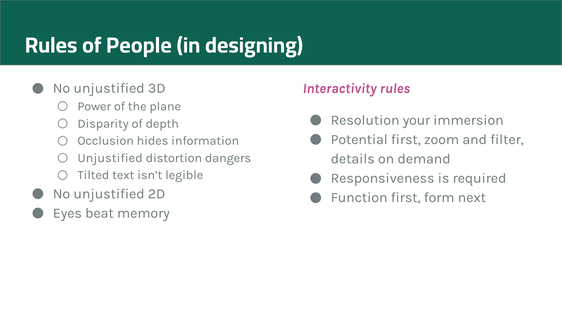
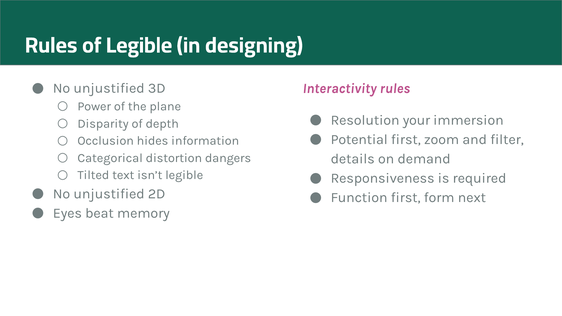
of People: People -> Legible (139, 45)
Unjustified: Unjustified -> Categorical (110, 158)
